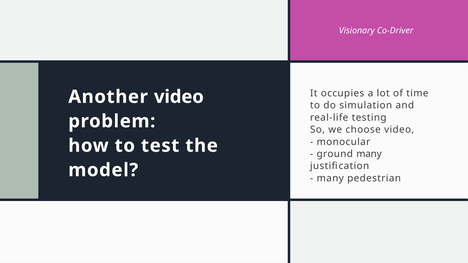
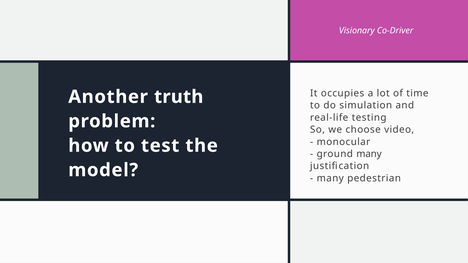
Another video: video -> truth (179, 97)
